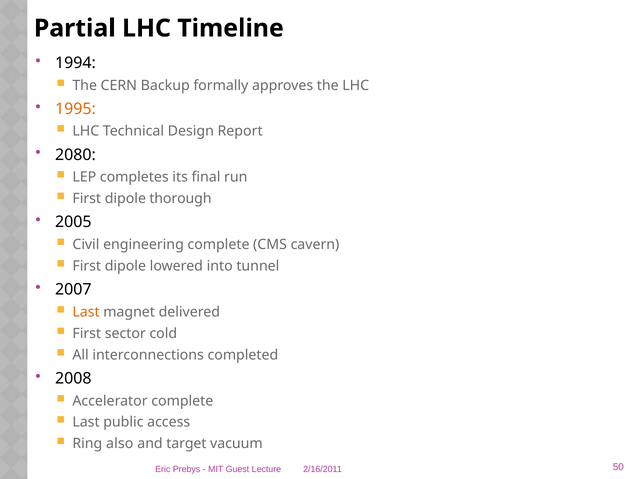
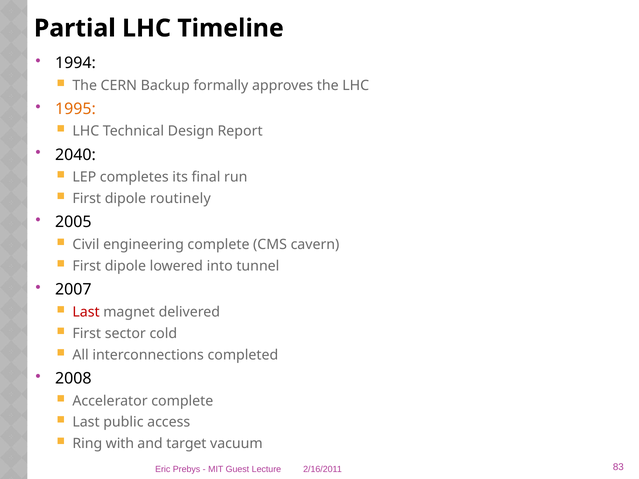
2080: 2080 -> 2040 (76, 155)
thorough: thorough -> routinely (180, 199)
Last colour: orange -> red (86, 312)
also: also -> with (120, 444)
50: 50 -> 83 (618, 467)
